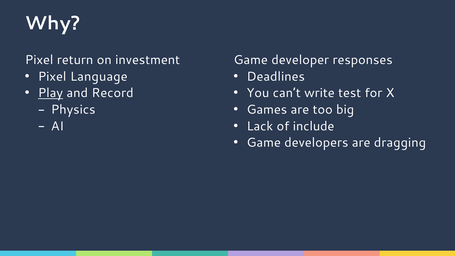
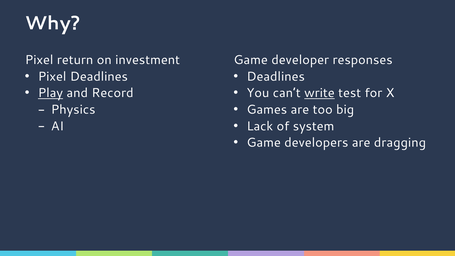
Pixel Language: Language -> Deadlines (99, 77)
write underline: none -> present (319, 93)
include: include -> system (314, 126)
